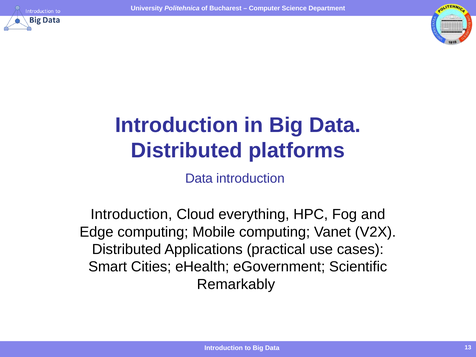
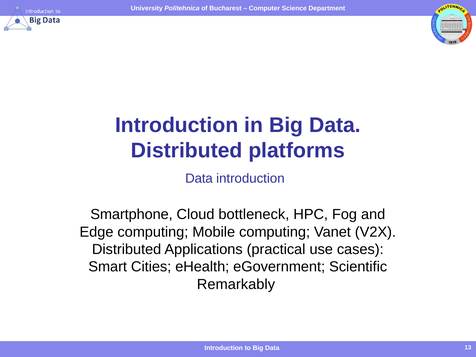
Introduction: Introduction -> Smartphone (131, 214)
everything: everything -> bottleneck (254, 214)
